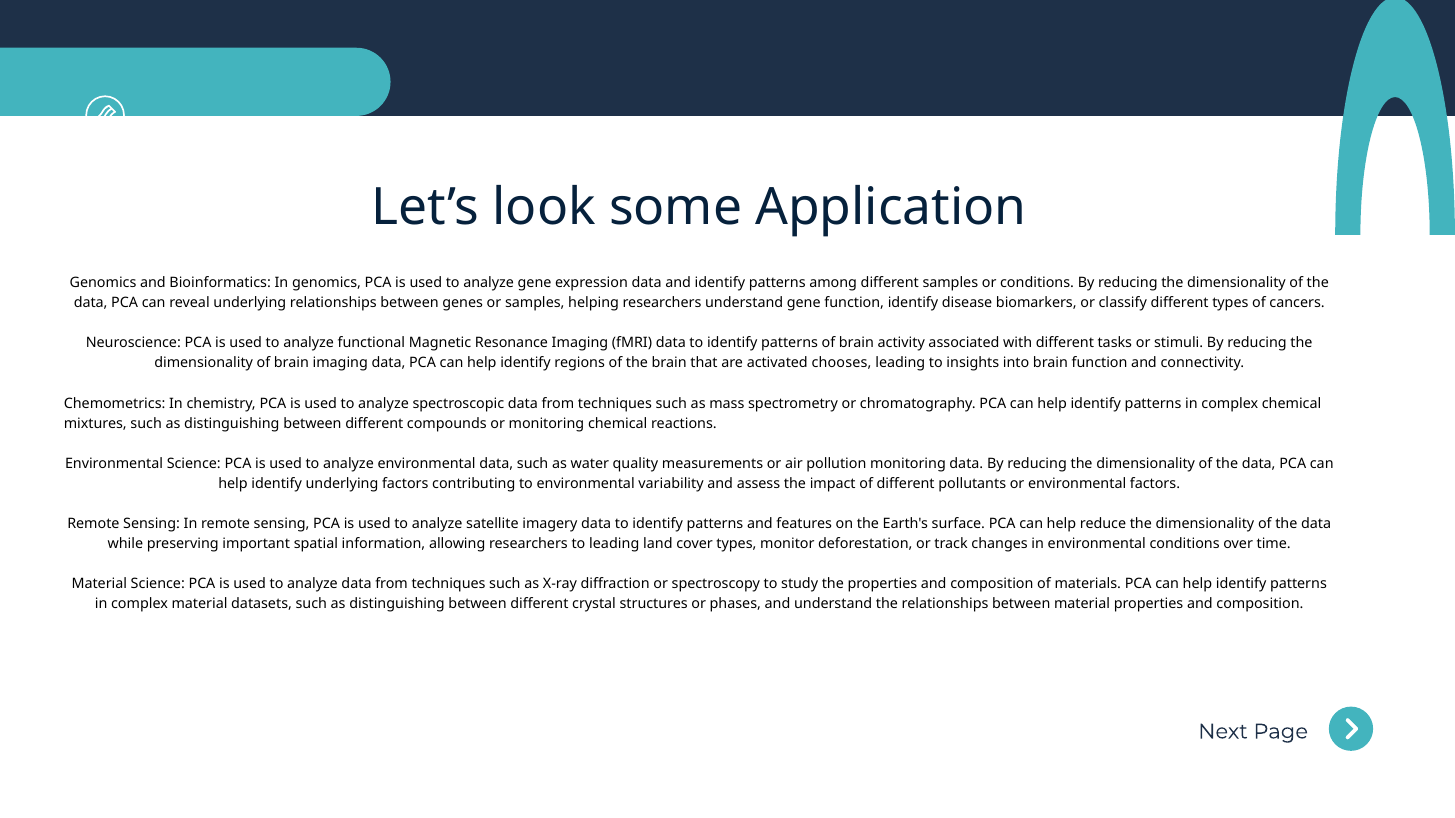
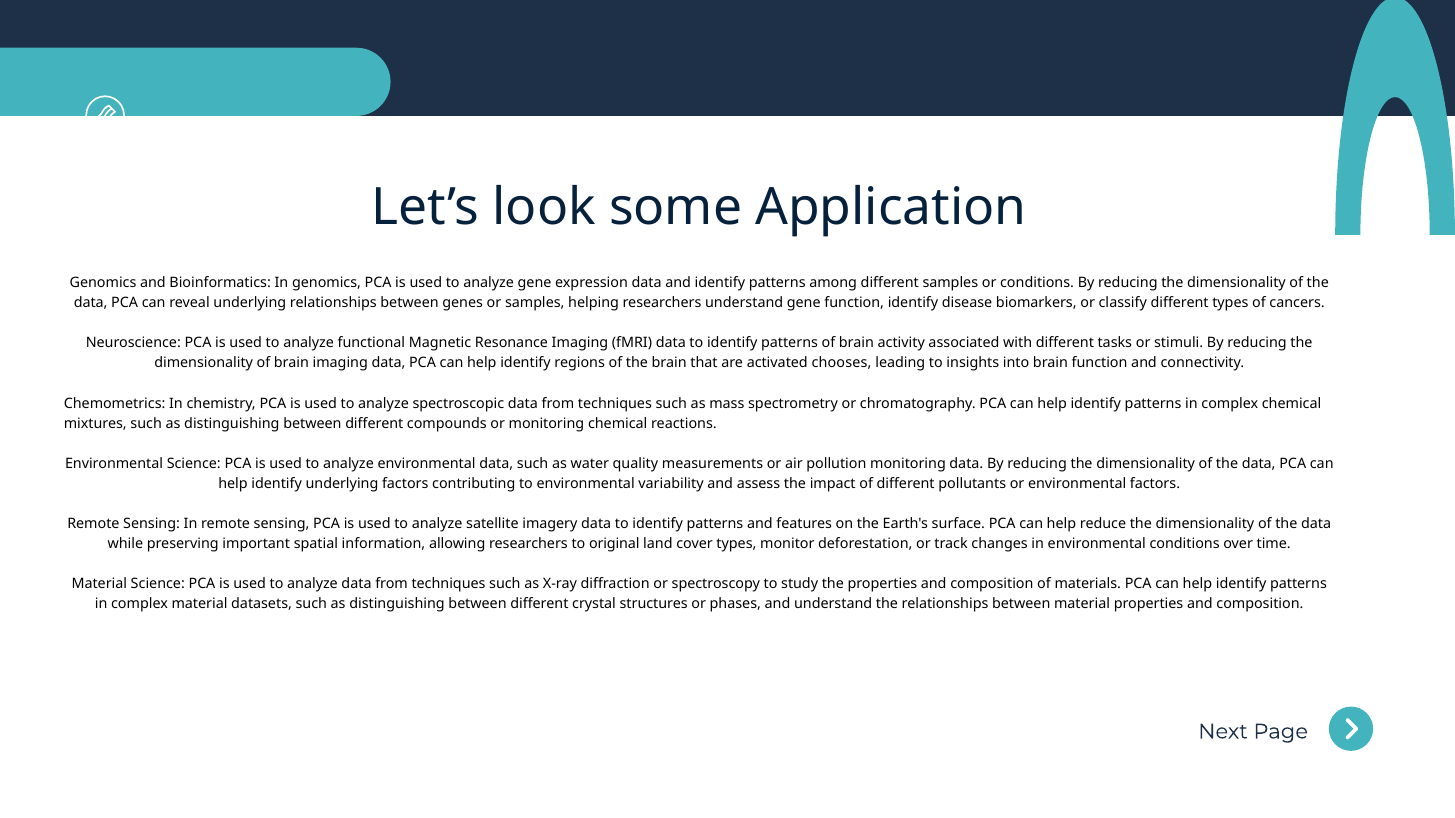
to leading: leading -> original (614, 544)
